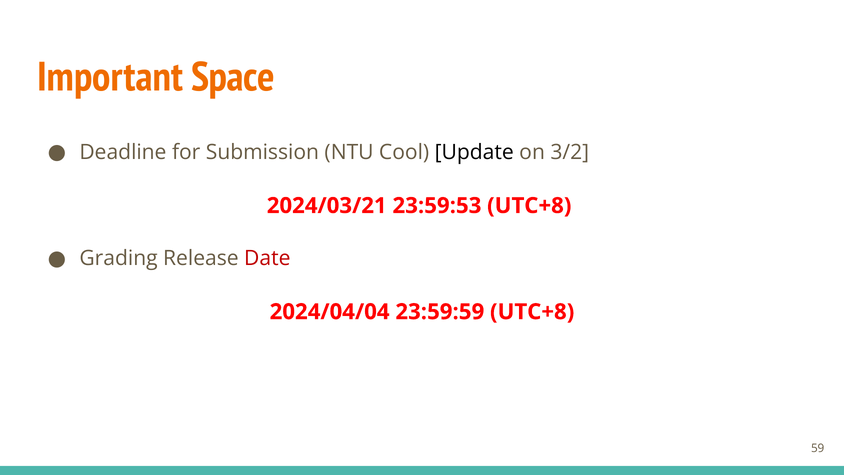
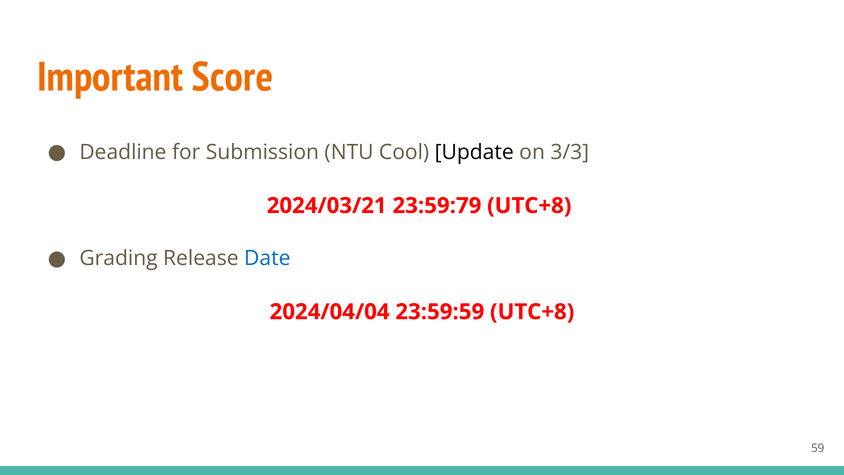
Space: Space -> Score (233, 77)
3/2: 3/2 -> 3/3 (570, 152)
23:59:53: 23:59:53 -> 23:59:79 (437, 206)
Date colour: red -> blue (267, 258)
